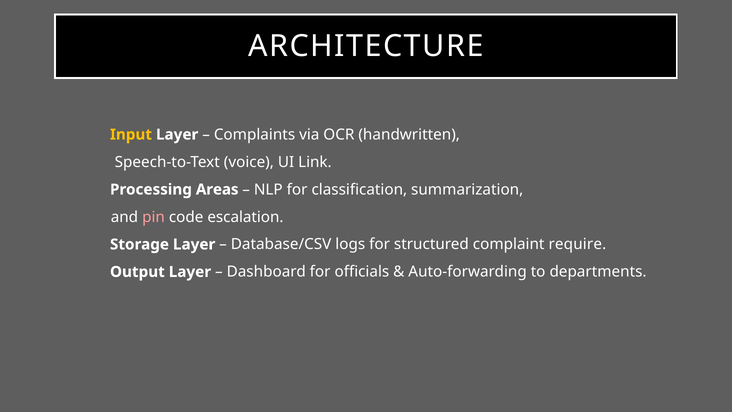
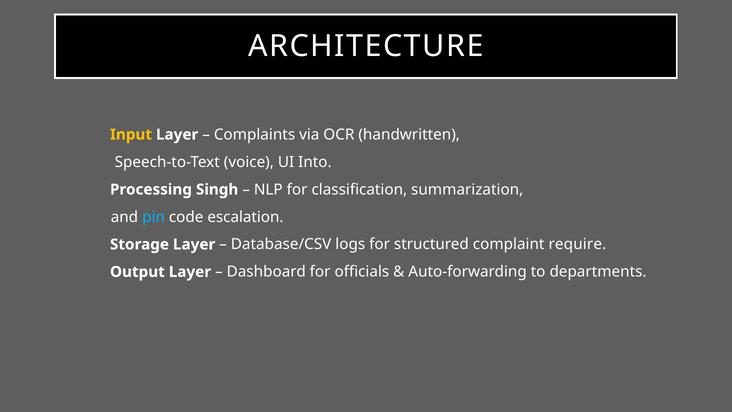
Link: Link -> Into (315, 162)
Areas: Areas -> Singh (217, 189)
pin colour: pink -> light blue (154, 217)
